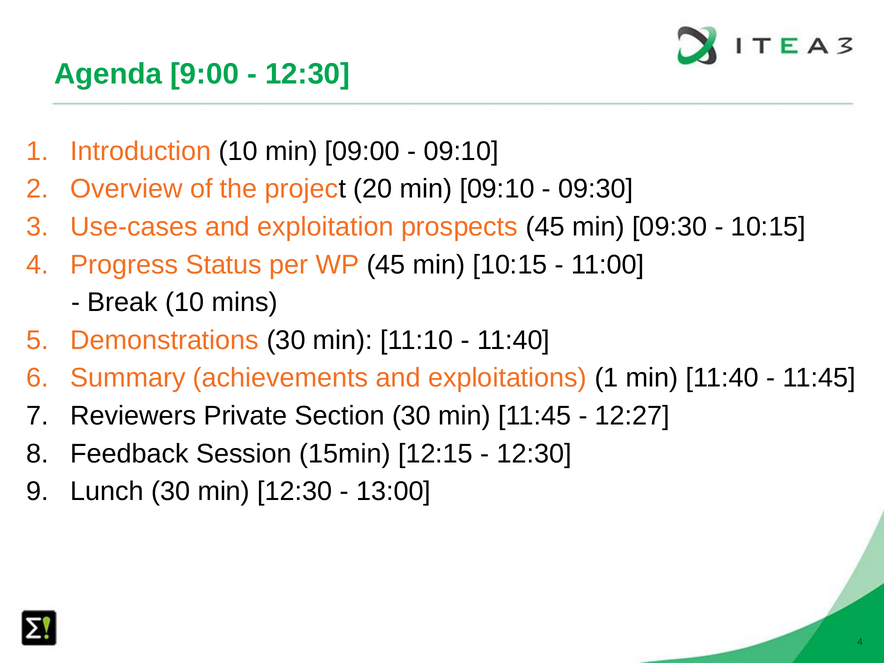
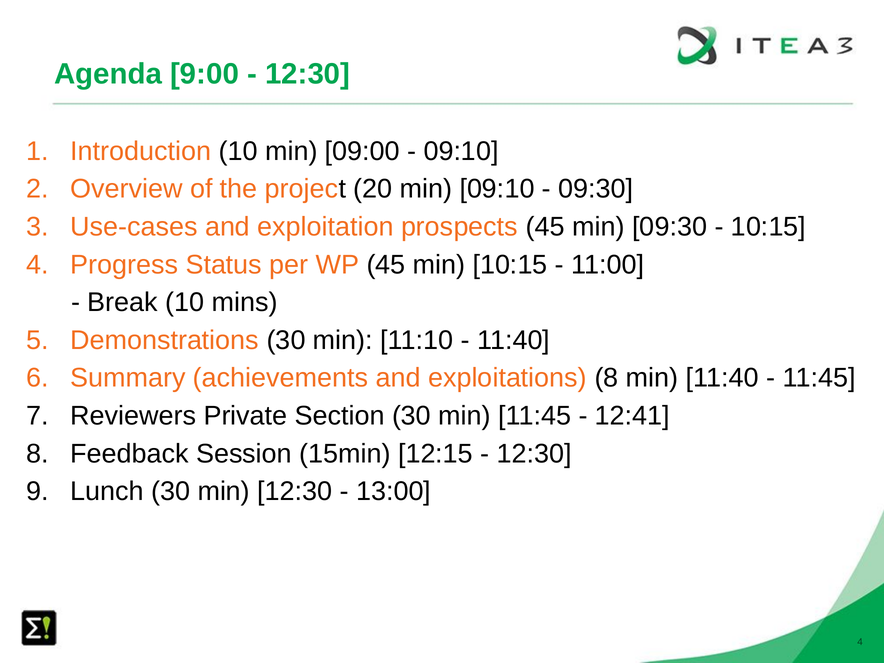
exploitations 1: 1 -> 8 (607, 378)
12:27: 12:27 -> 12:41 (632, 416)
